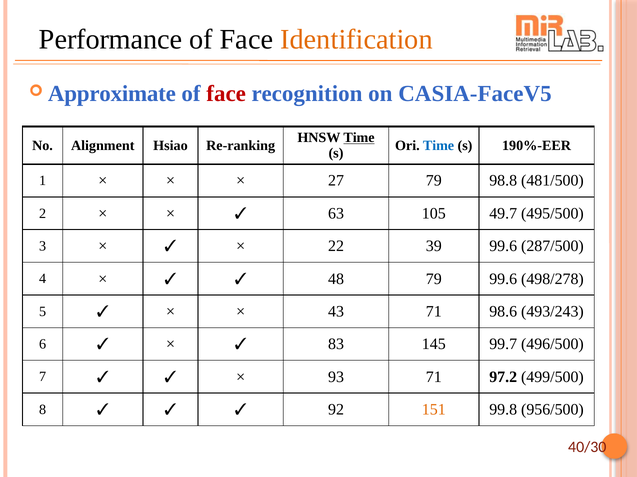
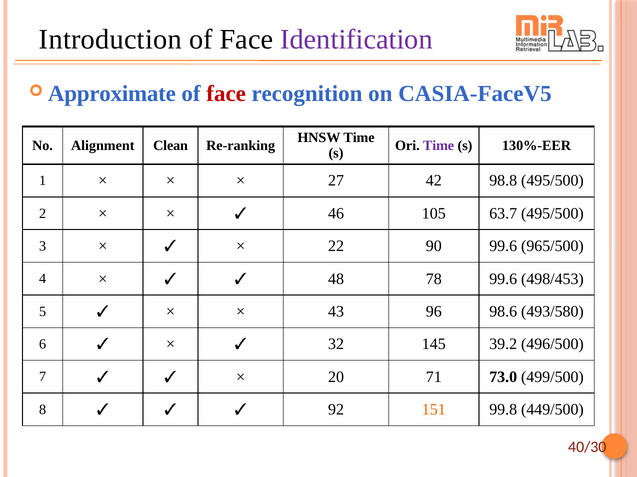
Performance: Performance -> Introduction (110, 39)
Identification colour: orange -> purple (357, 39)
Time underline: present -> none (359, 138)
Hsiao: Hsiao -> Clean (171, 146)
Time colour: blue -> purple (439, 146)
190%-EER: 190%-EER -> 130%-EER (537, 146)
27 79: 79 -> 42 (434, 181)
98.8 481/500: 481/500 -> 495/500 (552, 181)
63: 63 -> 46 (336, 214)
49.7: 49.7 -> 63.7 (503, 214)
39: 39 -> 90 (434, 246)
287/500: 287/500 -> 965/500 (552, 246)
48 79: 79 -> 78 (434, 279)
498/278: 498/278 -> 498/453 (552, 279)
43 71: 71 -> 96 (434, 312)
493/243: 493/243 -> 493/580 (552, 312)
83: 83 -> 32 (336, 345)
99.7: 99.7 -> 39.2 (503, 345)
93: 93 -> 20 (336, 377)
97.2: 97.2 -> 73.0 (503, 377)
956/500: 956/500 -> 449/500 (552, 410)
